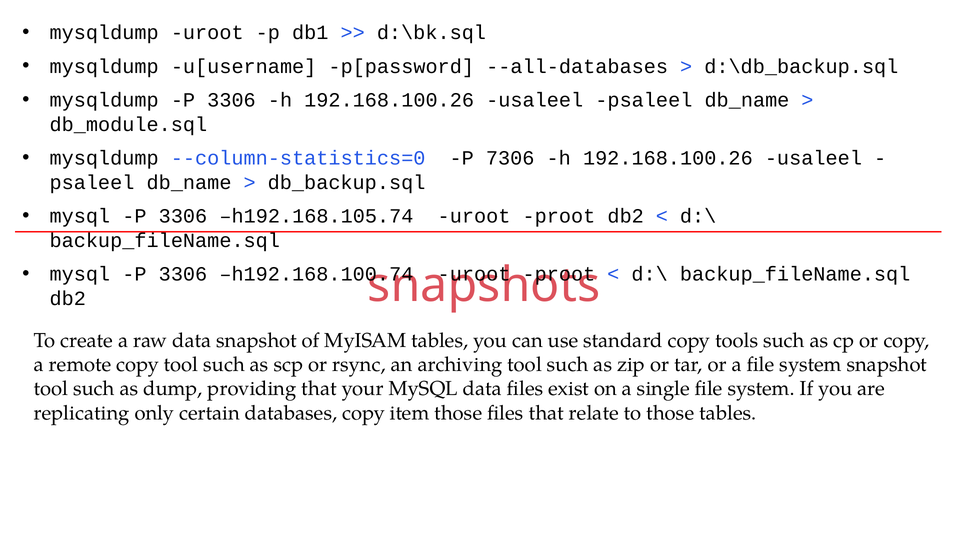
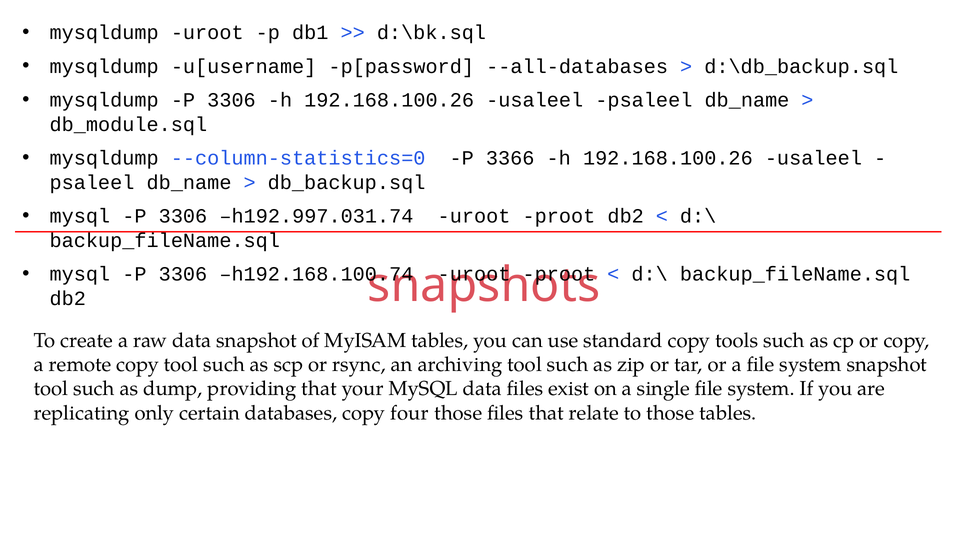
7306: 7306 -> 3366 (510, 158)
h192.168.105.74: h192.168.105.74 -> h192.997.031.74 (316, 216)
item: item -> four (409, 413)
